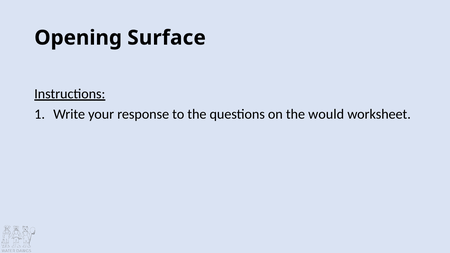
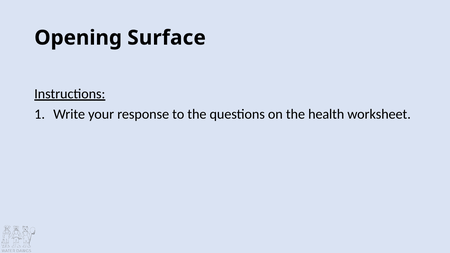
would: would -> health (326, 114)
